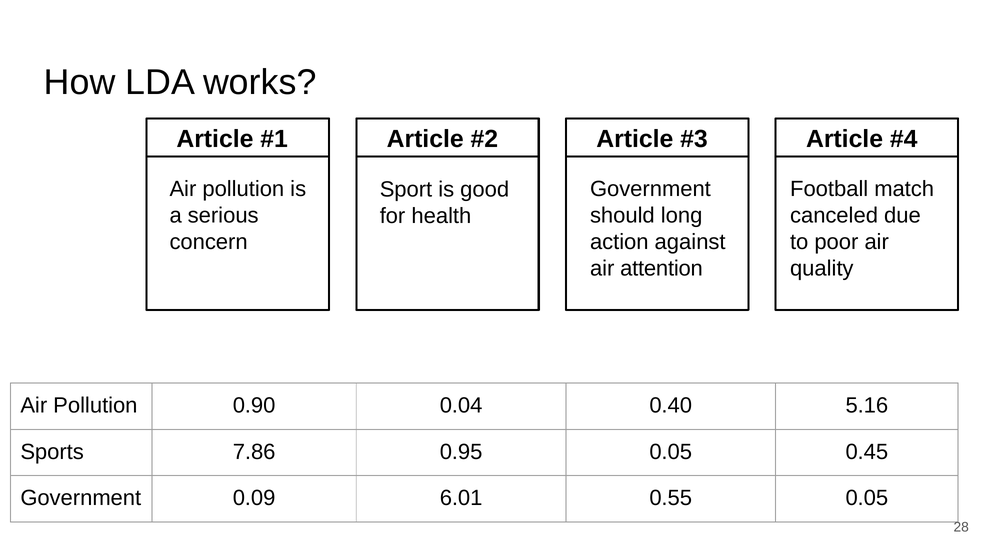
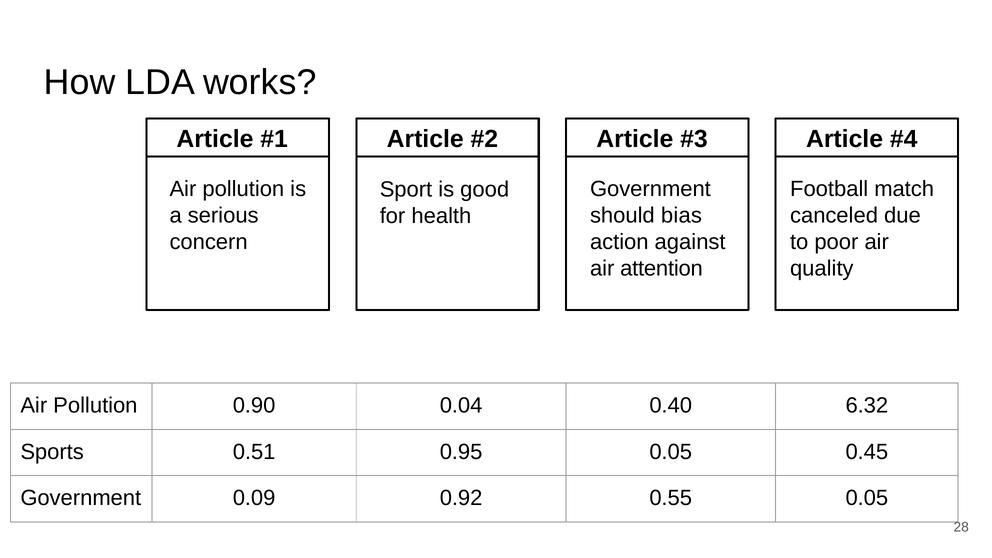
long: long -> bias (681, 216)
5.16: 5.16 -> 6.32 (867, 406)
7.86: 7.86 -> 0.51 (254, 452)
6.01: 6.01 -> 0.92 (461, 498)
